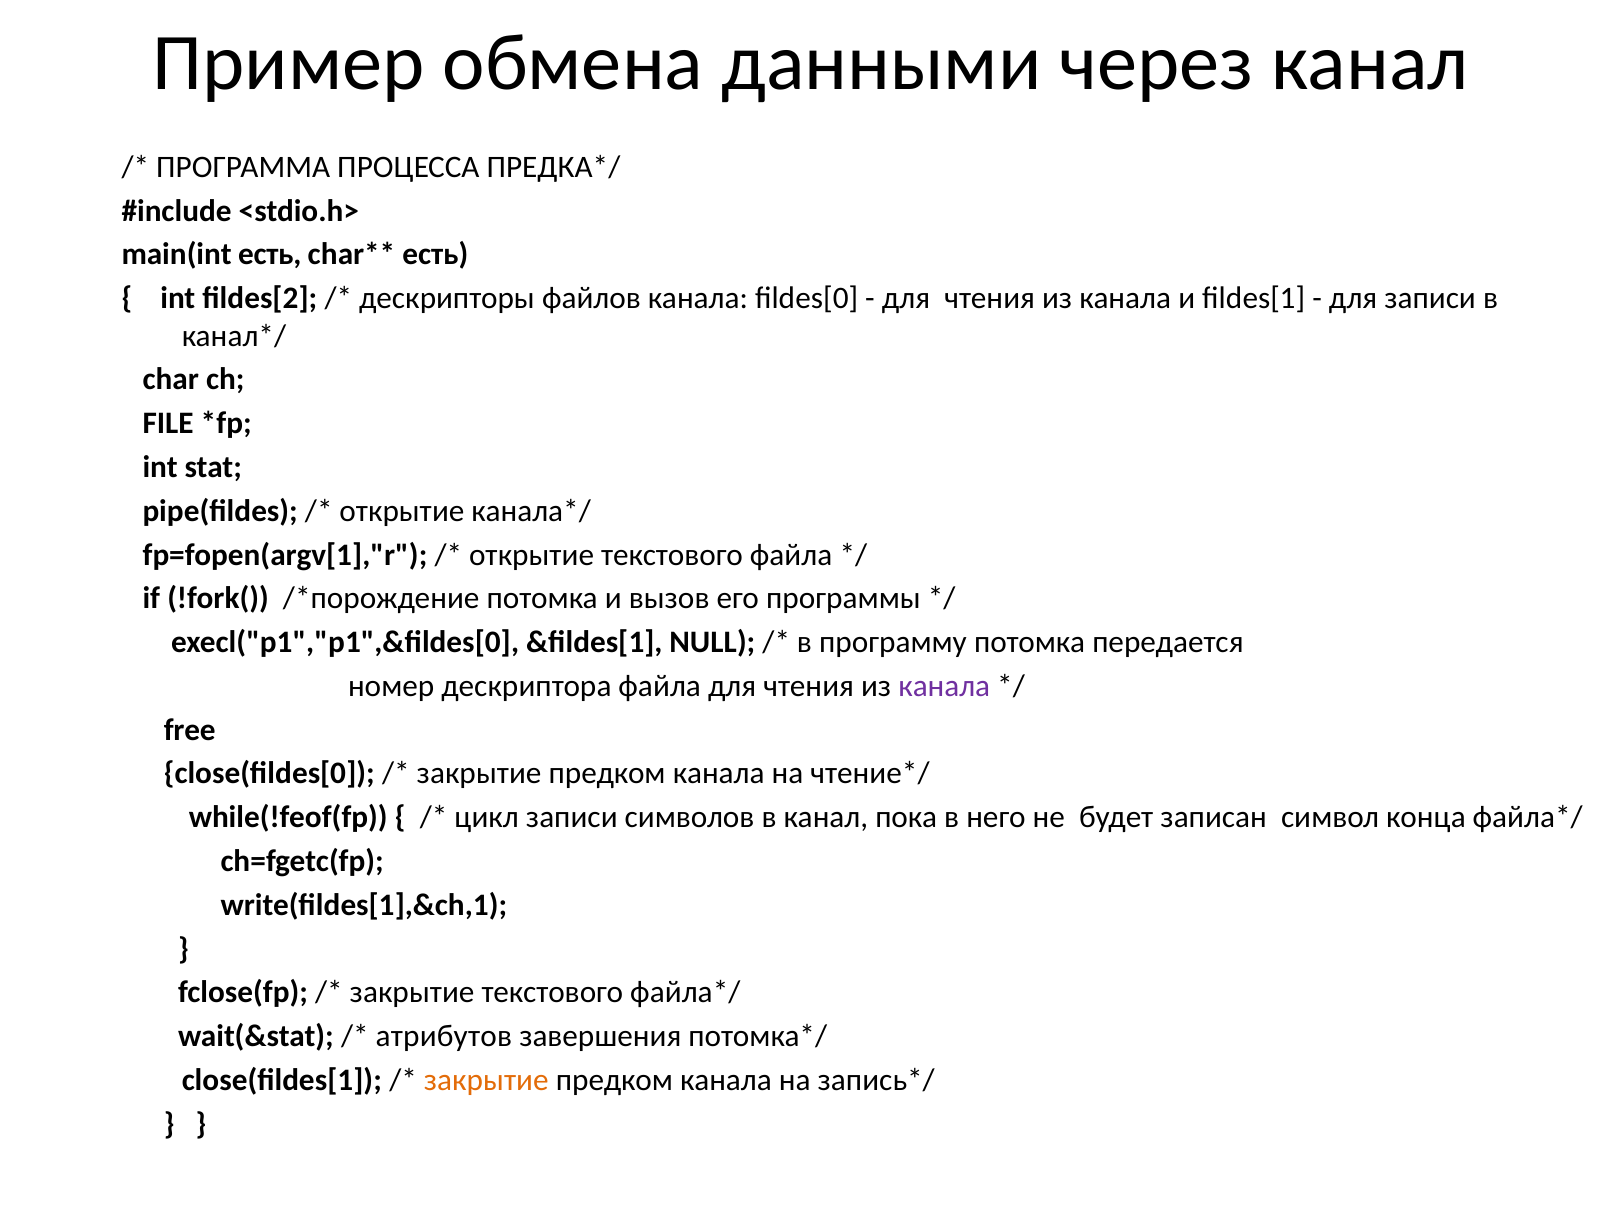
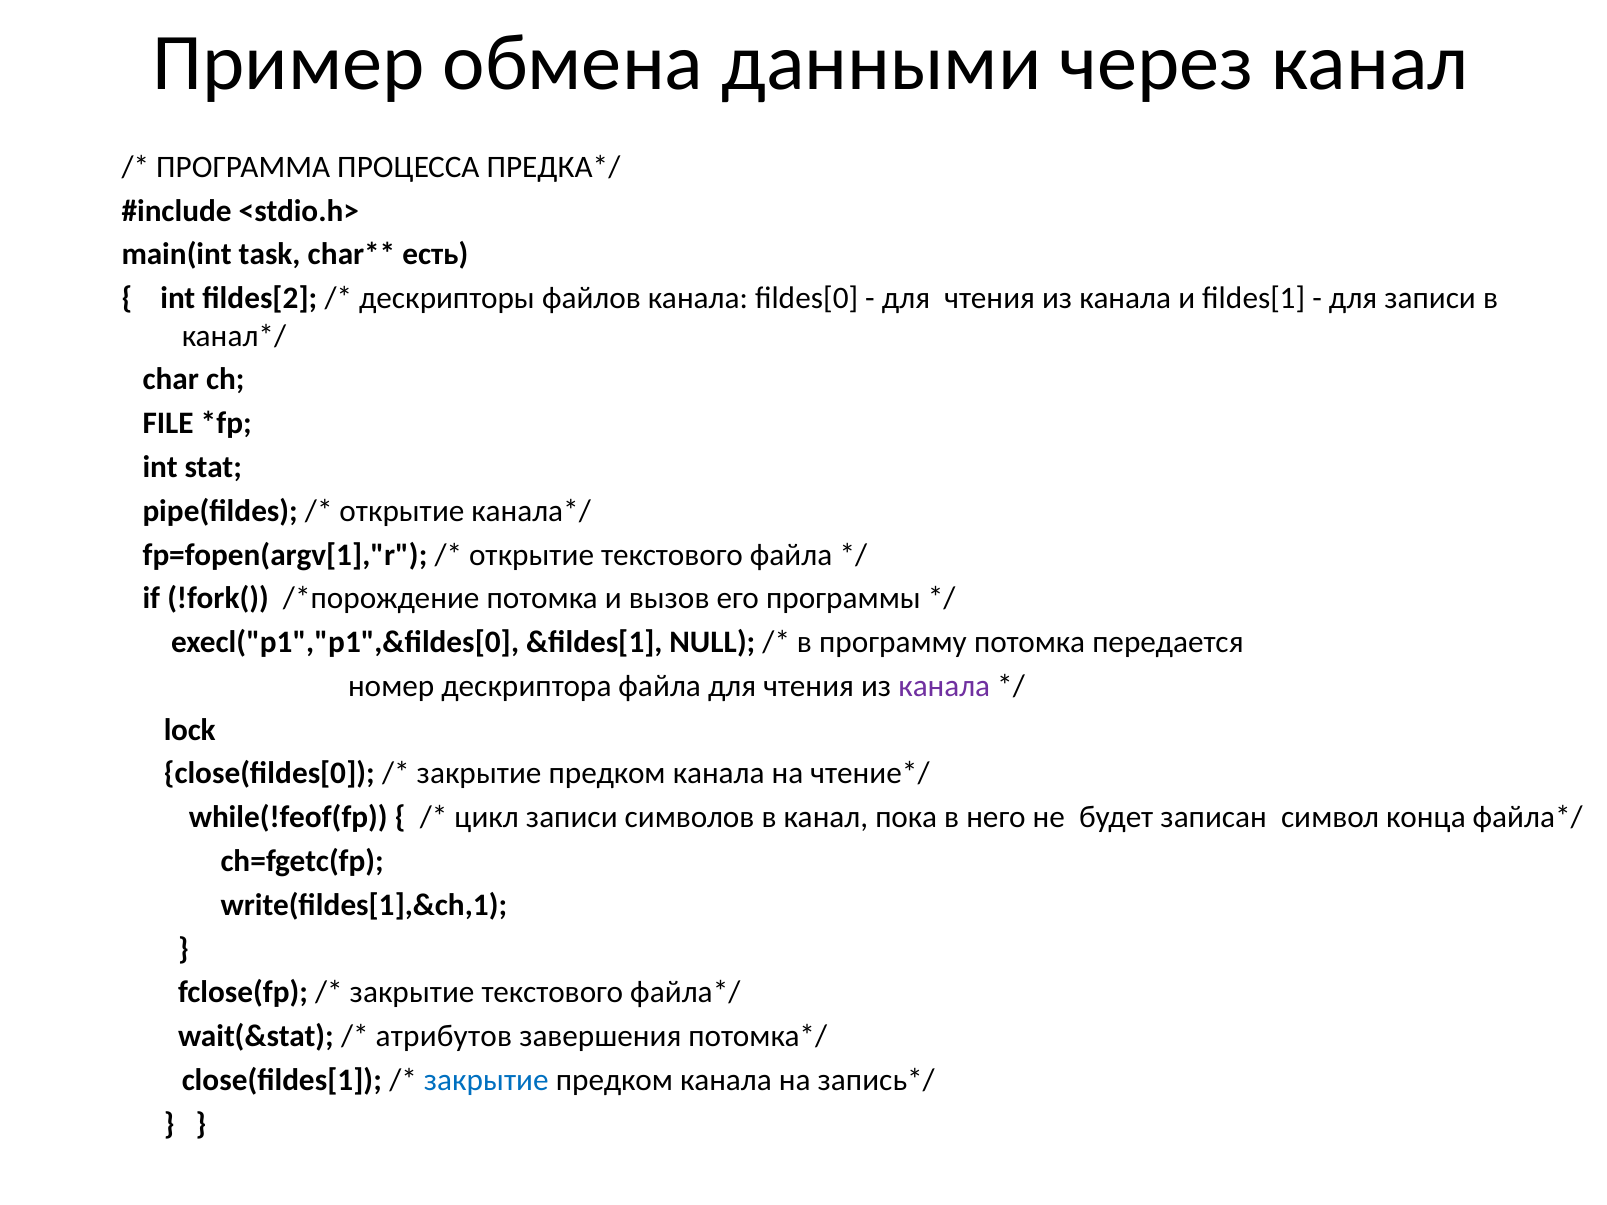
main(int есть: есть -> task (270, 255)
free: free -> lock (190, 730)
закрытие colour: orange -> blue (486, 1080)
